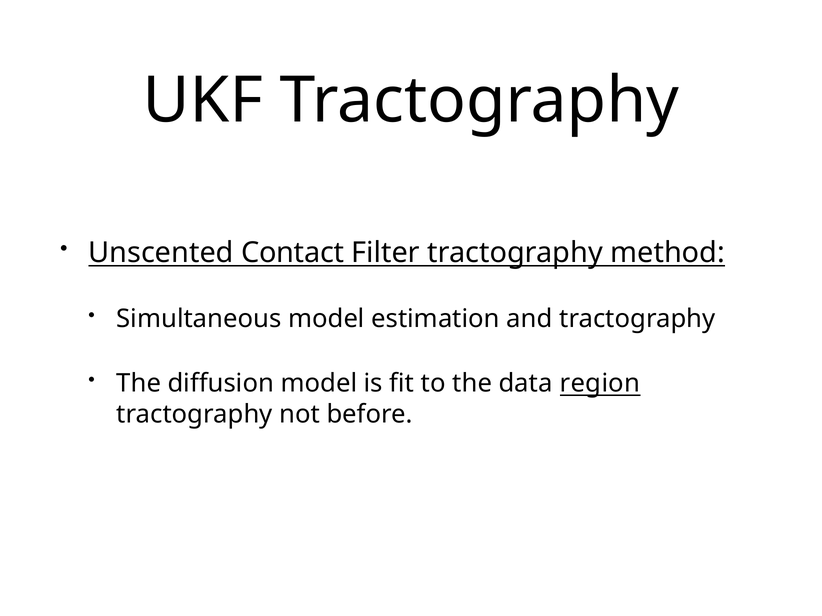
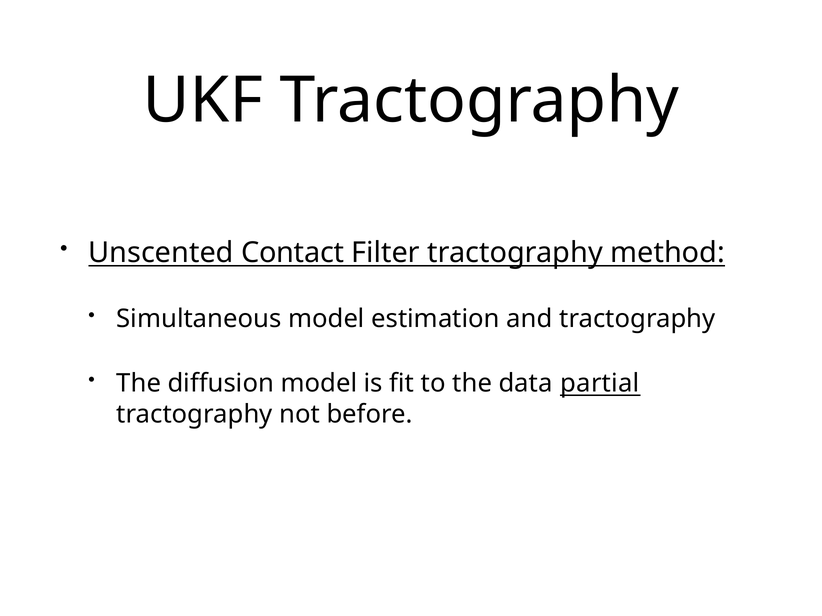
region: region -> partial (600, 384)
